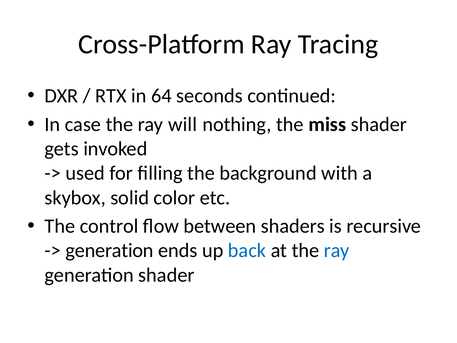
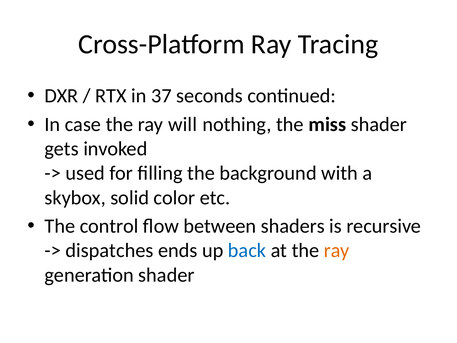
64: 64 -> 37 (161, 96)
generation: generation -> dispatches (109, 250)
ray colour: blue -> orange (337, 250)
